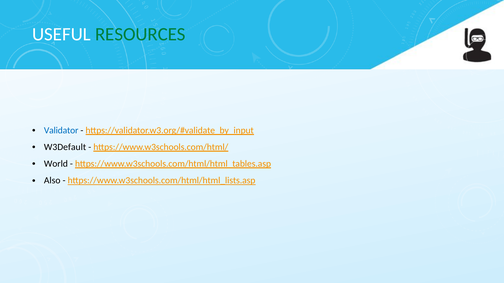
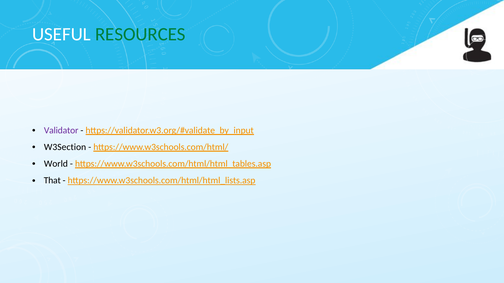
Validator colour: blue -> purple (61, 131)
W3Default: W3Default -> W3Section (65, 147)
Also: Also -> That (52, 181)
